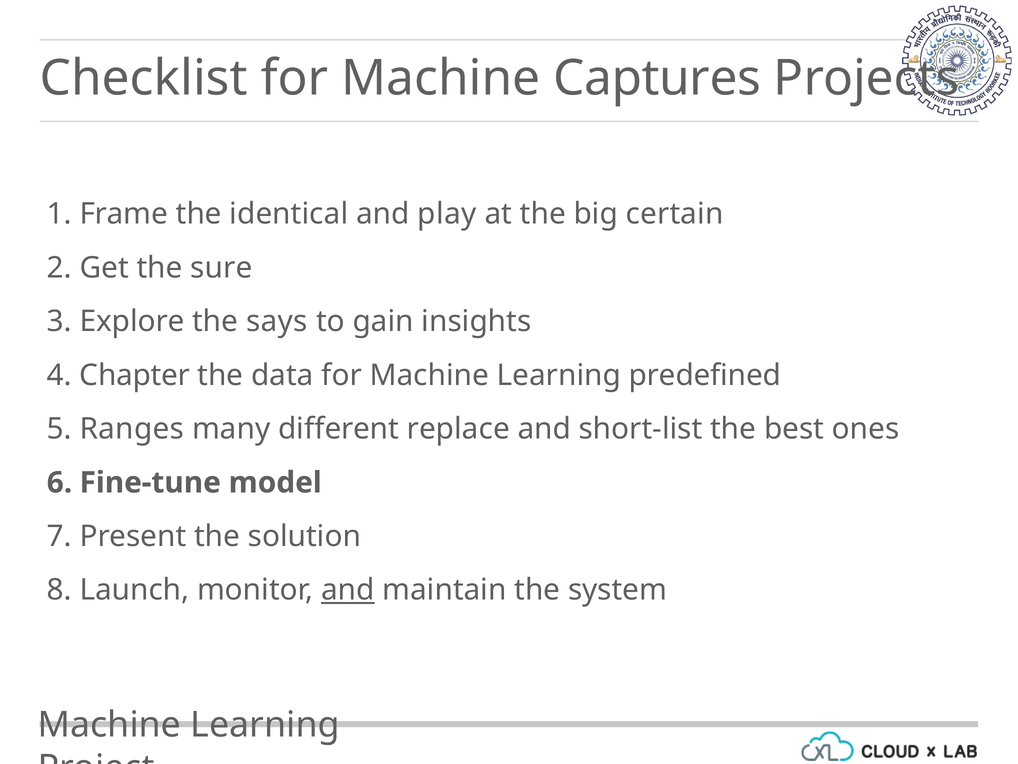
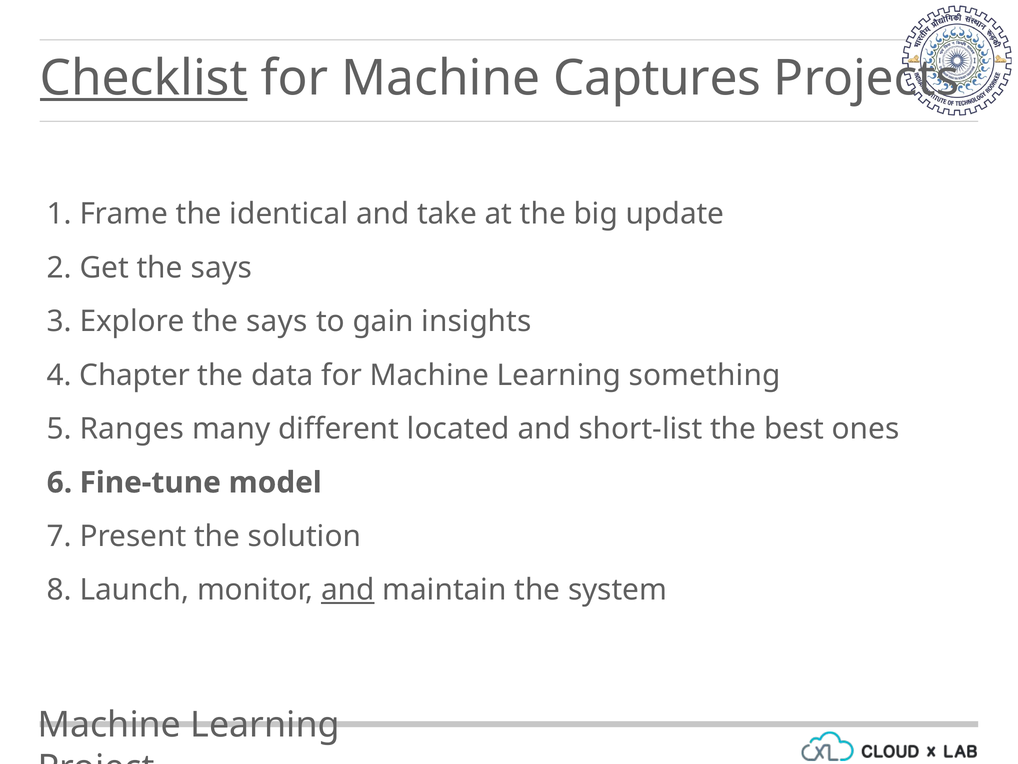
Checklist underline: none -> present (144, 78)
play: play -> take (447, 214)
certain: certain -> update (675, 214)
Get the sure: sure -> says (221, 268)
predefined: predefined -> something (705, 375)
replace: replace -> located (458, 429)
